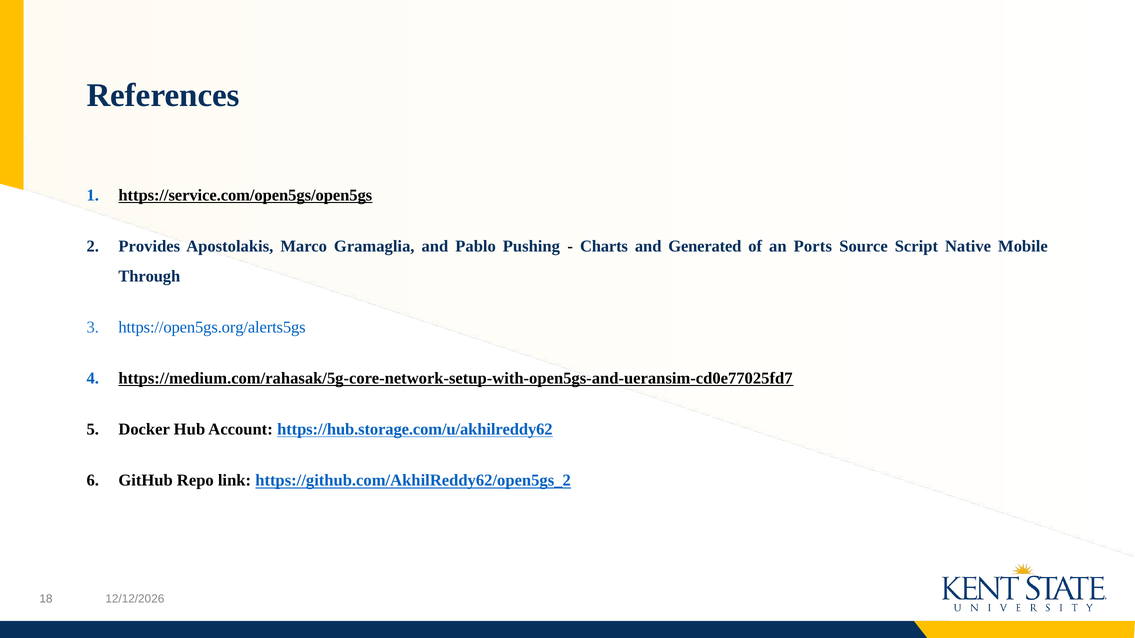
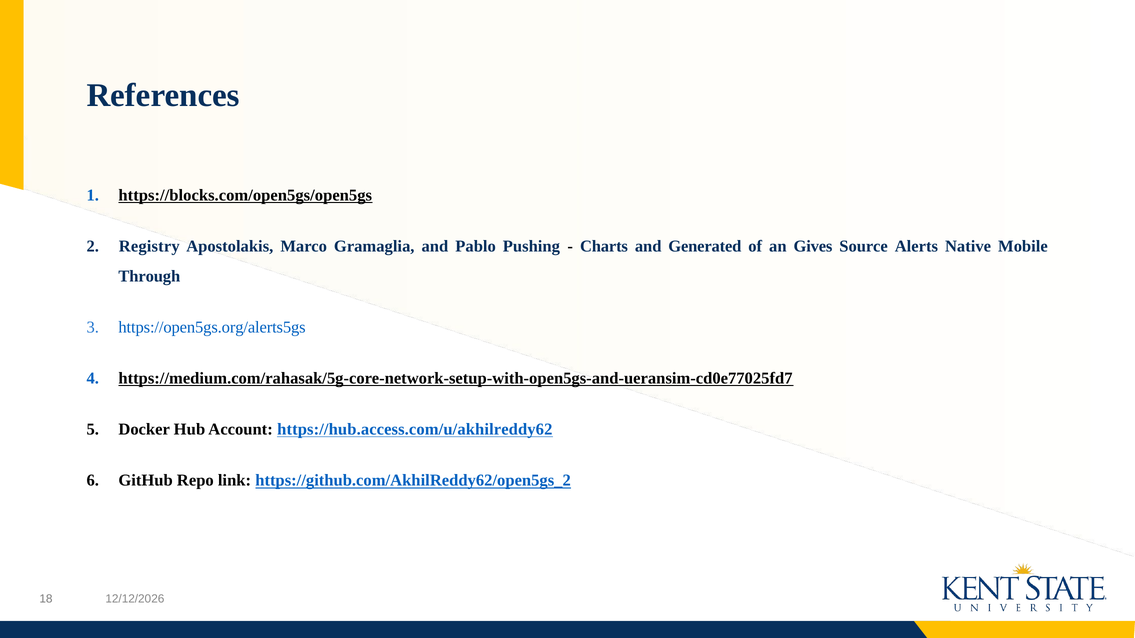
https://service.com/open5gs/open5gs: https://service.com/open5gs/open5gs -> https://blocks.com/open5gs/open5gs (245, 195)
Provides: Provides -> Registry (149, 246)
Ports: Ports -> Gives (813, 246)
Script: Script -> Alerts (916, 246)
https://hub.storage.com/u/akhilreddy62: https://hub.storage.com/u/akhilreddy62 -> https://hub.access.com/u/akhilreddy62 (415, 430)
